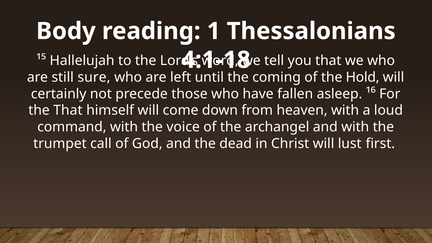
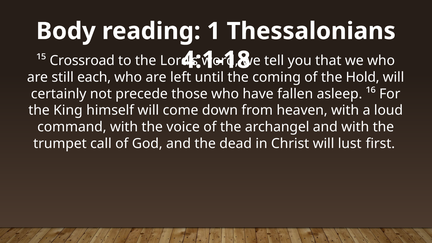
Hallelujah: Hallelujah -> Crossroad (82, 61)
sure: sure -> each (94, 77)
the That: That -> King (68, 110)
